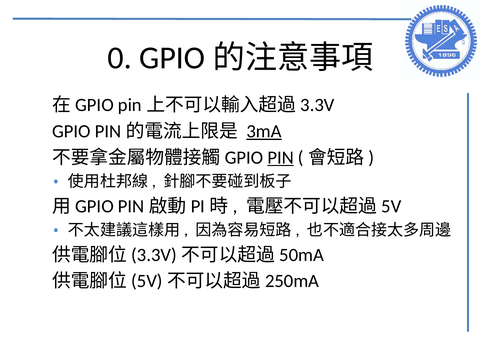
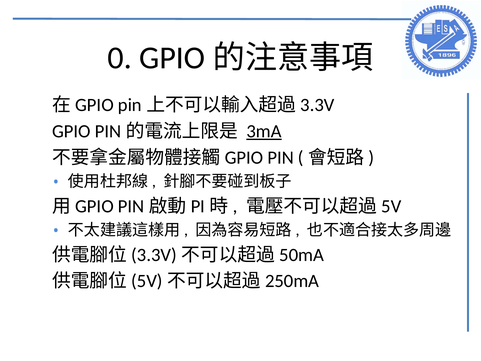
PIN underline: present -> none (281, 157)
